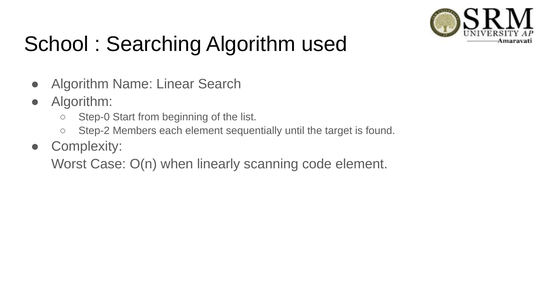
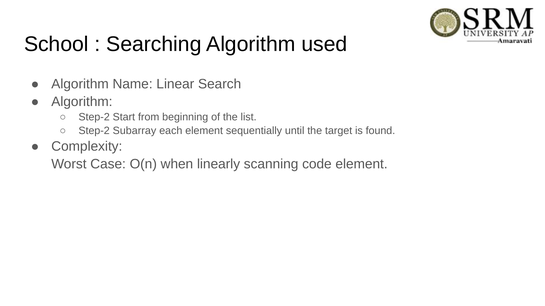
Step-0: Step-0 -> Step-2 (94, 117)
Members: Members -> Subarray (134, 131)
